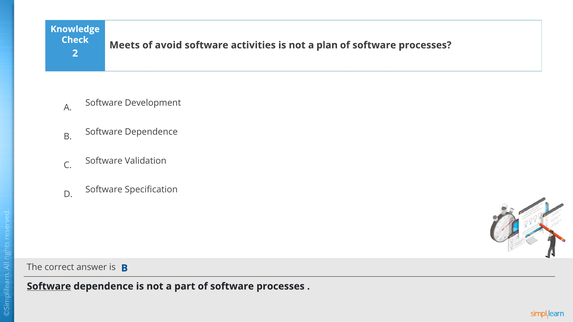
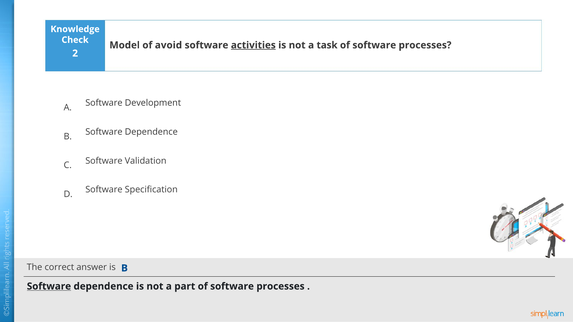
Meets: Meets -> Model (125, 45)
activities underline: none -> present (253, 45)
plan: plan -> task (327, 45)
